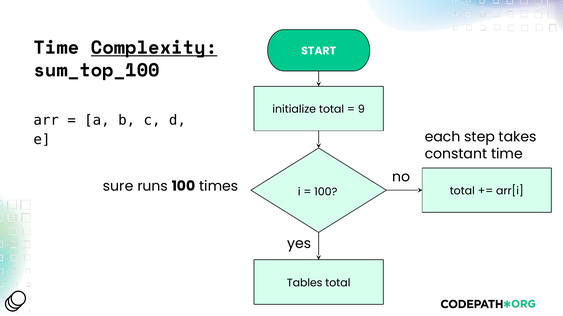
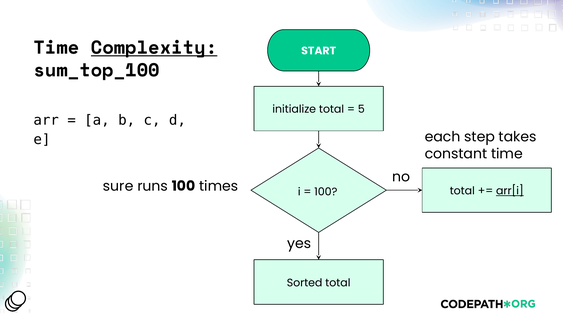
9: 9 -> 5 (361, 110)
arr[i underline: none -> present (510, 191)
Tables: Tables -> Sorted (305, 283)
